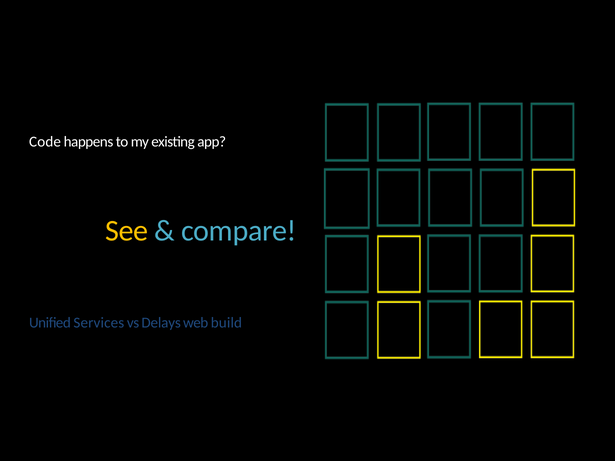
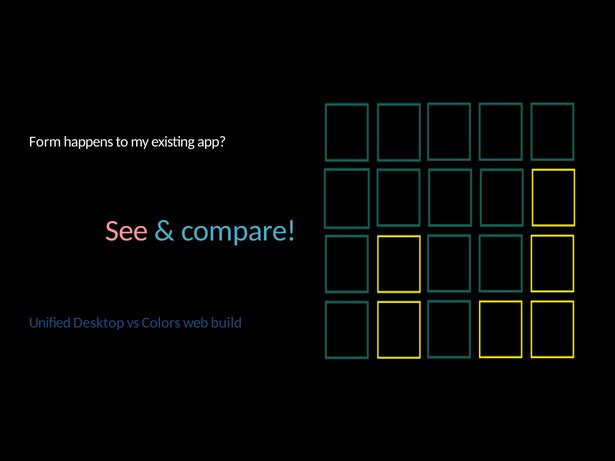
Code: Code -> Form (45, 142)
See colour: yellow -> pink (127, 231)
Services: Services -> Desktop (99, 323)
Delays: Delays -> Colors (161, 323)
